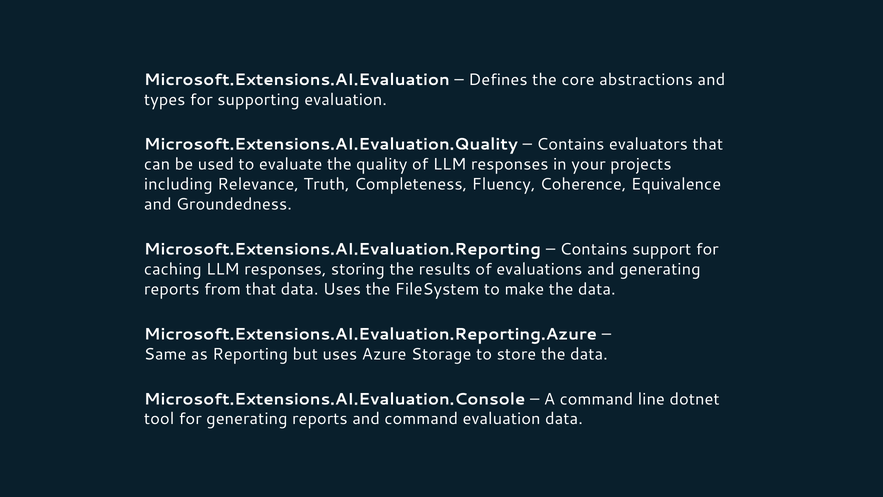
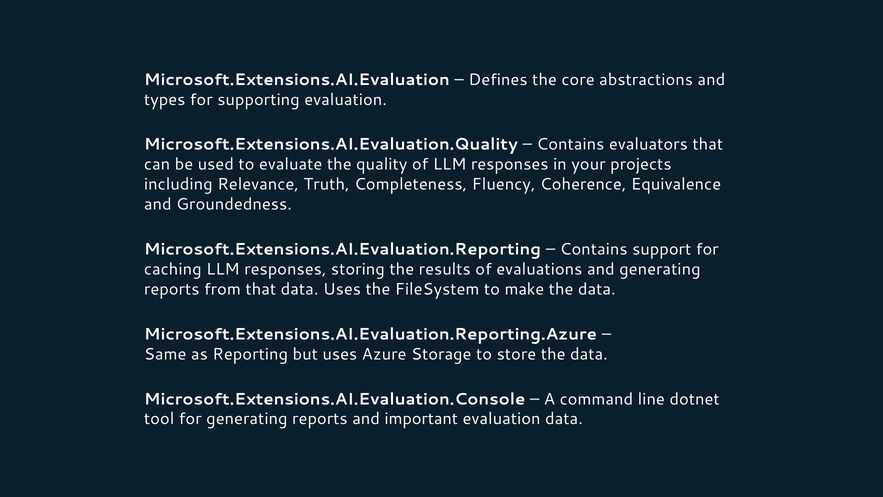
and command: command -> important (421, 419)
